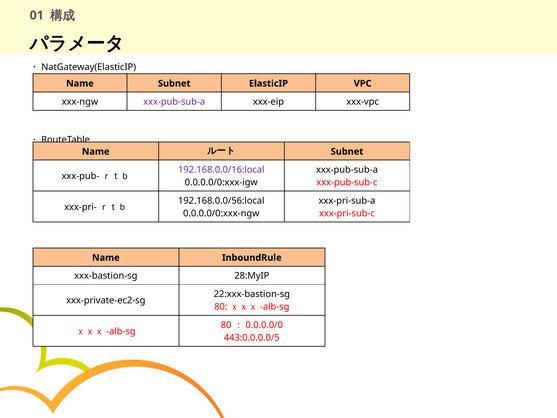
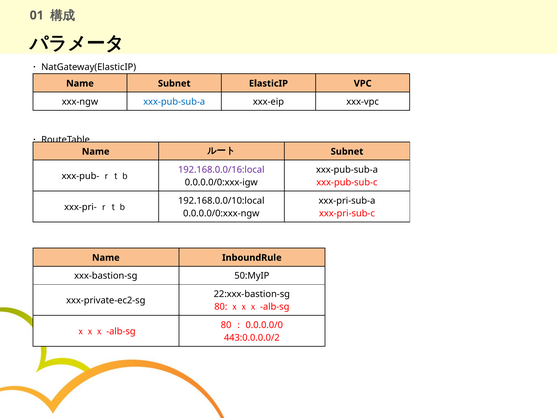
xxx-pub-sub-a colour: purple -> blue (174, 102)
192.168.0.0/56:local: 192.168.0.0/56:local -> 192.168.0.0/10:local (221, 201)
28:MyIP: 28:MyIP -> 50:MyIP (252, 276)
443:0.0.0.0/5: 443:0.0.0.0/5 -> 443:0.0.0.0/2 (252, 338)
